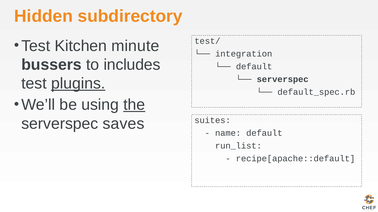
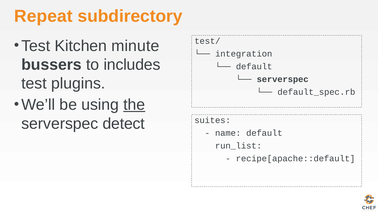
Hidden: Hidden -> Repeat (43, 16)
plugins underline: present -> none (78, 84)
saves: saves -> detect (124, 124)
